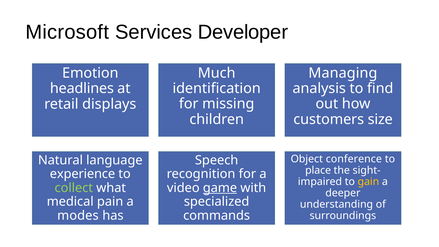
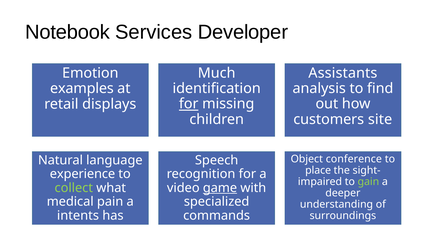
Microsoft: Microsoft -> Notebook (68, 32)
Managing: Managing -> Assistants (343, 73)
headlines: headlines -> examples (82, 88)
for underline: none -> present (189, 104)
size: size -> site (380, 119)
gain colour: yellow -> light green (368, 182)
modes: modes -> intents (78, 215)
